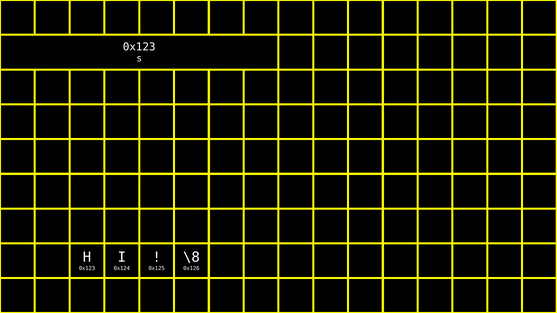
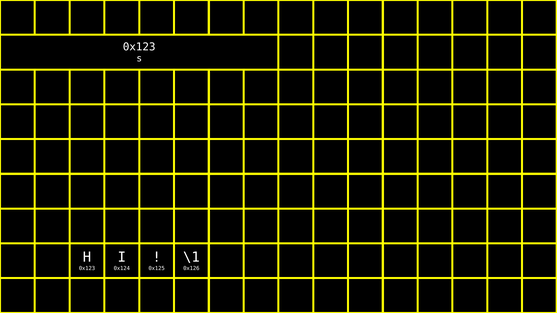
\8: \8 -> \1 (191, 257)
